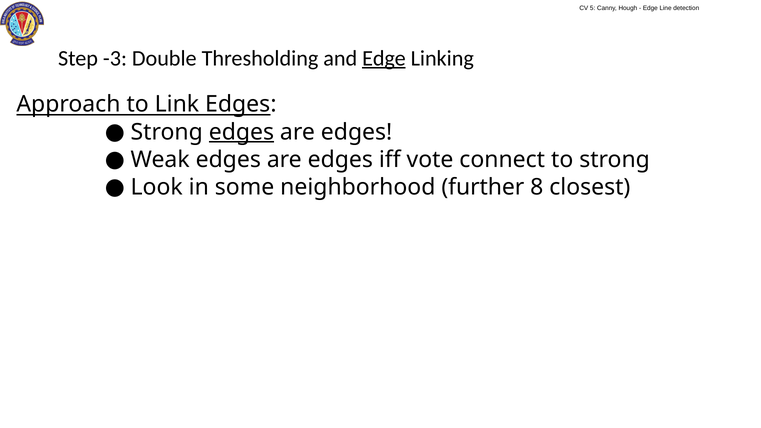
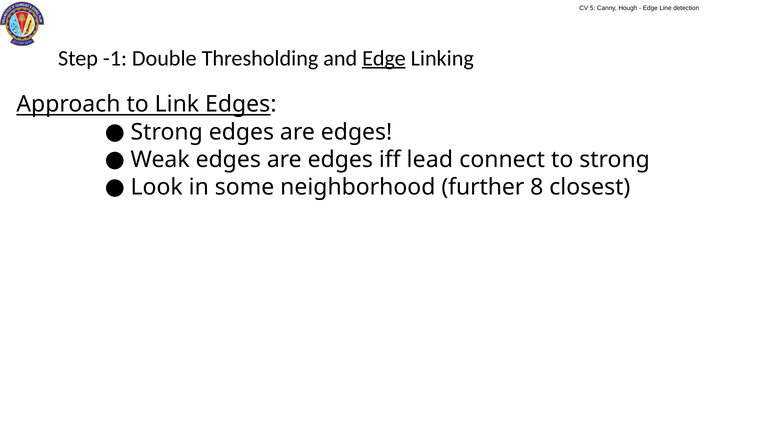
-3: -3 -> -1 (115, 58)
edges underline: present -> none (241, 132)
vote: vote -> lead (430, 160)
